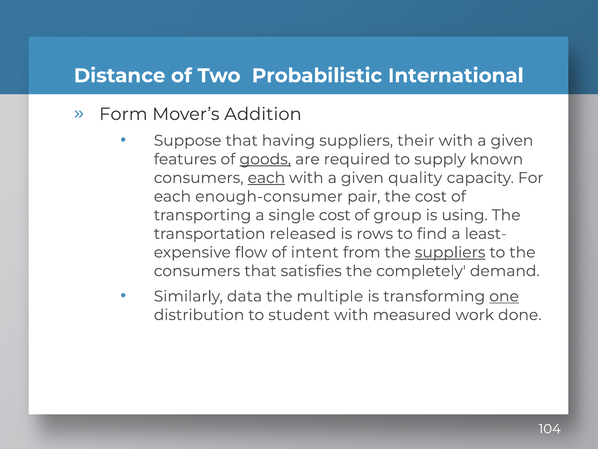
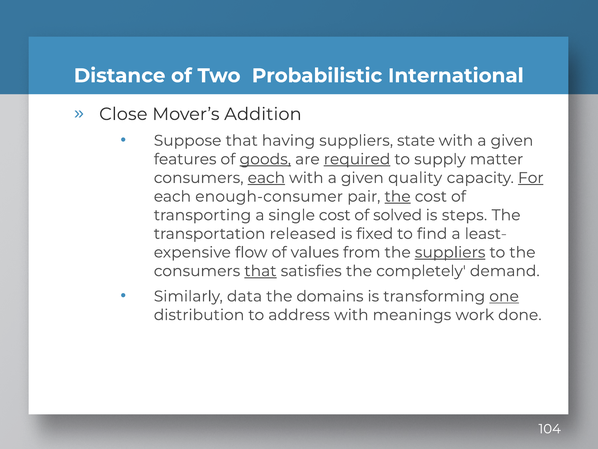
Form: Form -> Close (123, 114)
their: their -> state (416, 140)
required underline: none -> present (357, 159)
known: known -> matter (496, 159)
For underline: none -> present (531, 178)
the underline: none -> present (398, 196)
group: group -> solved (398, 215)
using: using -> steps (465, 215)
rows: rows -> fixed (375, 234)
intent: intent -> values (315, 252)
that underline: none -> present (260, 271)
multiple: multiple -> domains (330, 296)
student: student -> address (299, 315)
measured: measured -> meanings (412, 315)
